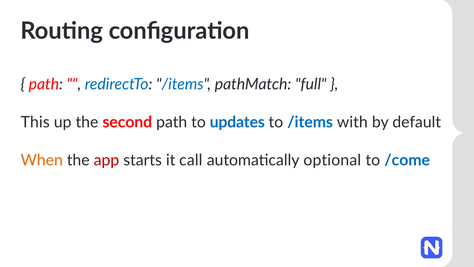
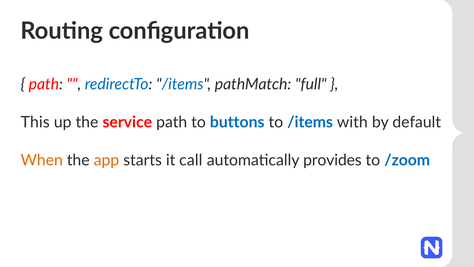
second: second -> service (127, 122)
updates: updates -> buttons (237, 122)
app colour: red -> orange (106, 160)
optional: optional -> provides (332, 160)
/come: /come -> /zoom (407, 160)
